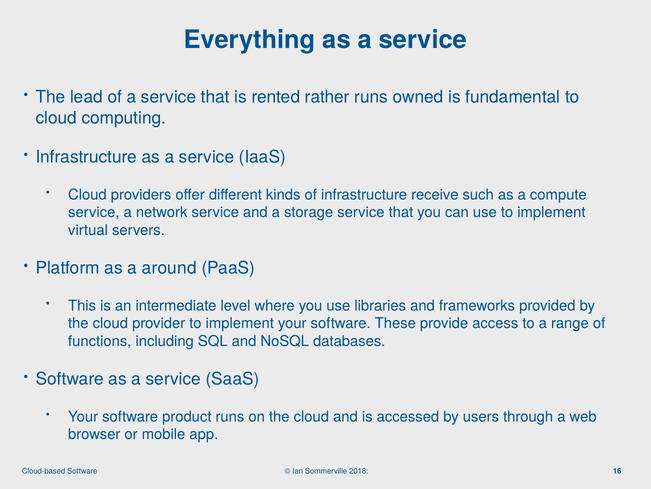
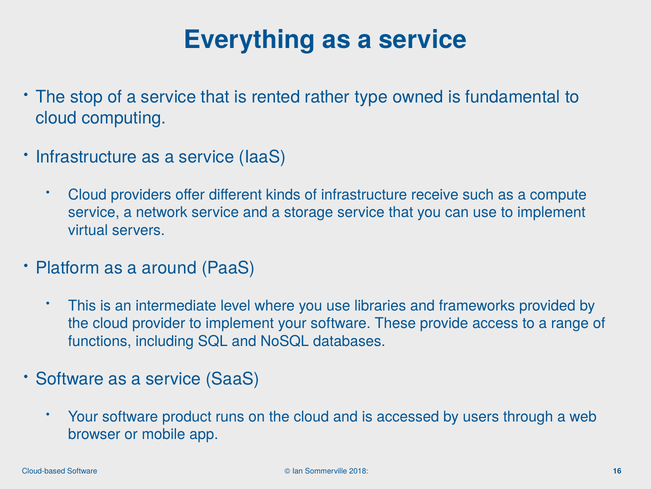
lead: lead -> stop (86, 97)
rather runs: runs -> type (371, 97)
